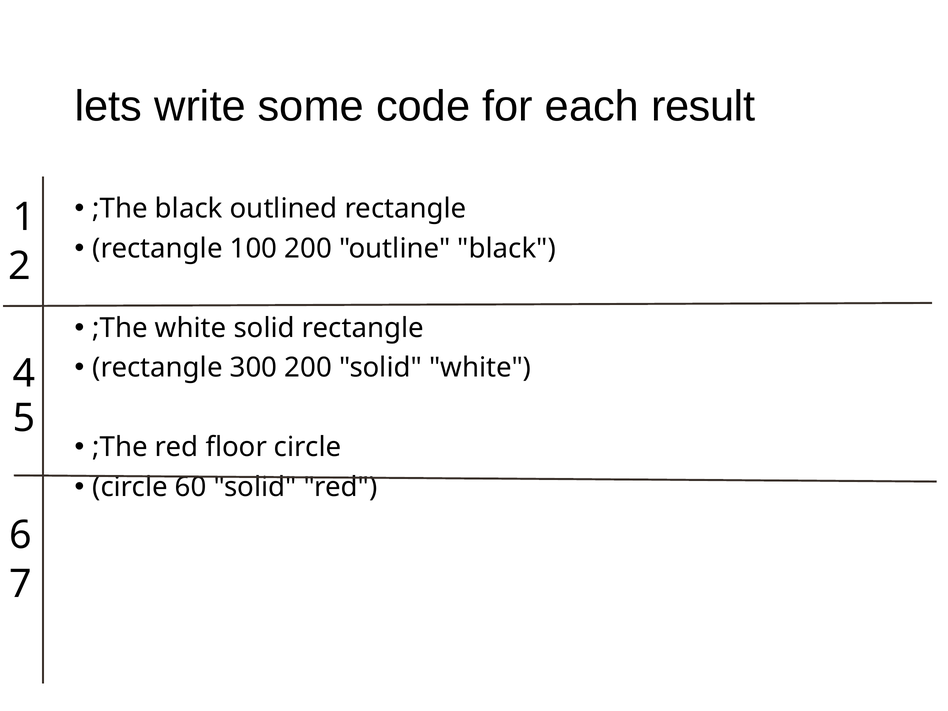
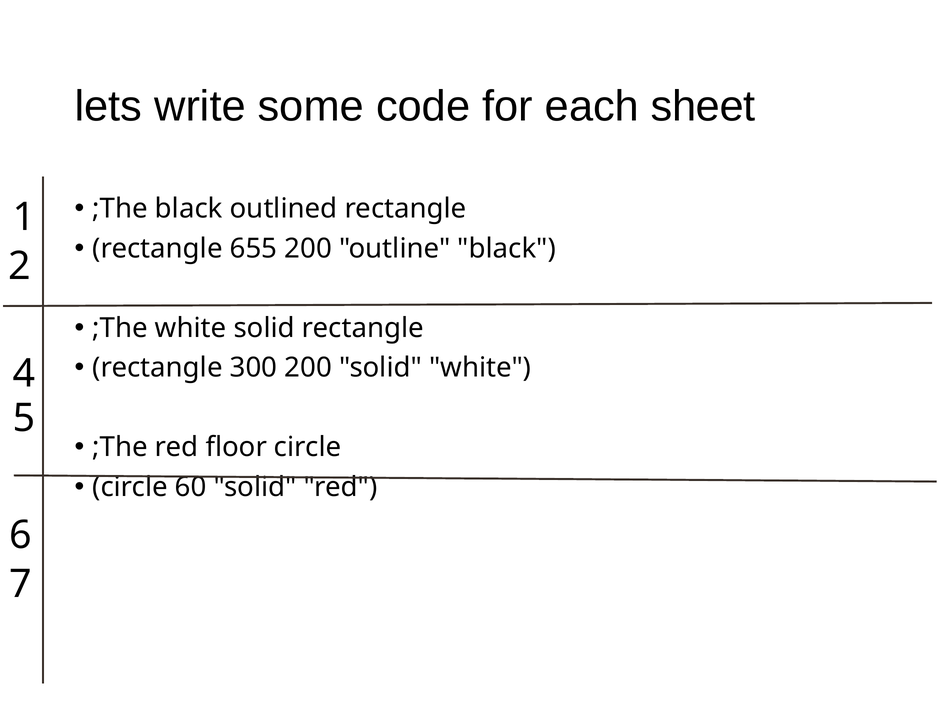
result: result -> sheet (703, 106)
100: 100 -> 655 (254, 249)
